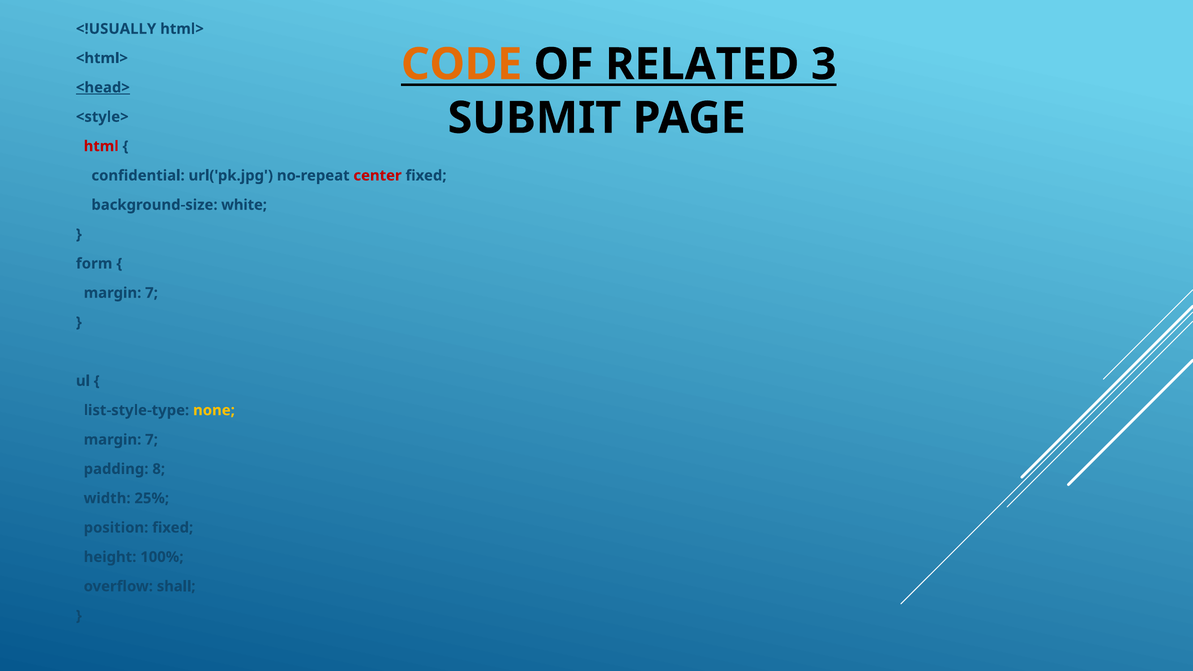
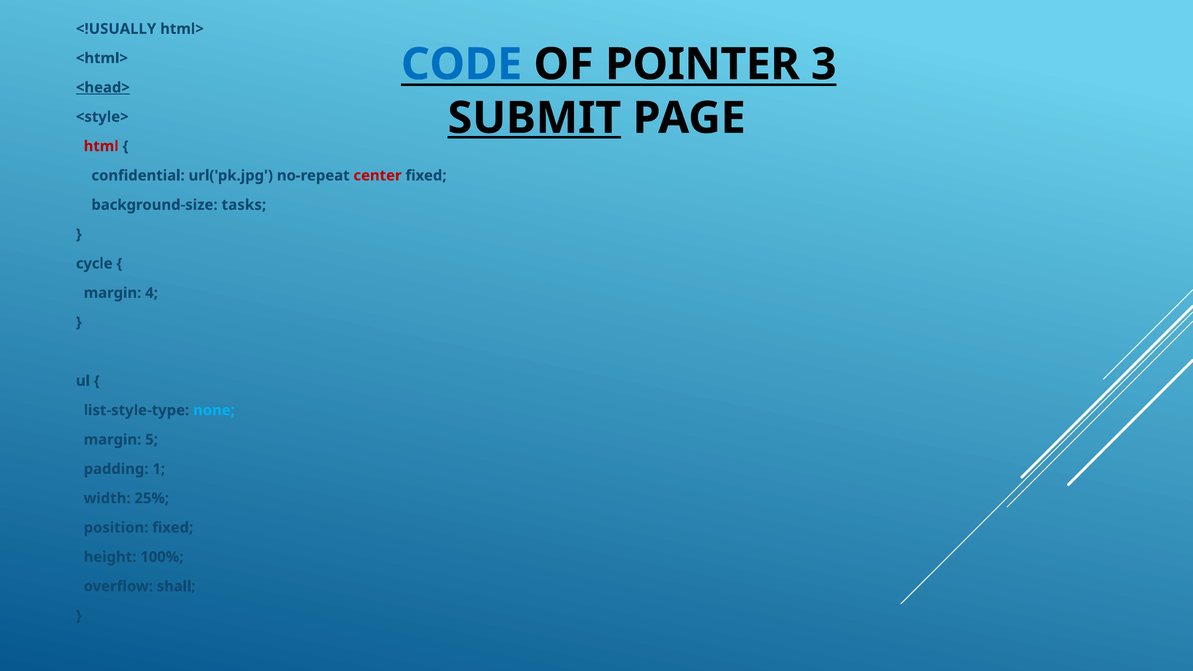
CODE colour: orange -> blue (462, 64)
RELATED: RELATED -> POINTER (702, 64)
SUBMIT underline: none -> present (534, 118)
white: white -> tasks (244, 205)
form: form -> cycle (94, 264)
7: 7 -> 4 (152, 293)
none colour: yellow -> light blue (214, 410)
7: 7 -> 5 (152, 440)
8: 8 -> 1 (159, 469)
